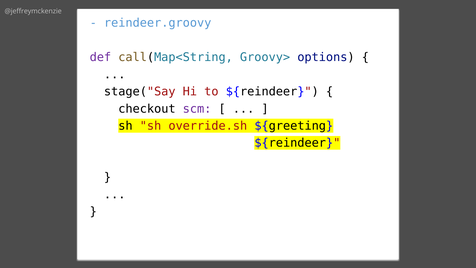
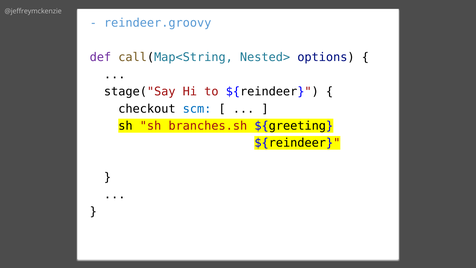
Groovy>: Groovy> -> Nested> (265, 57)
scm colour: purple -> blue (197, 109)
override.sh: override.sh -> branches.sh (208, 126)
